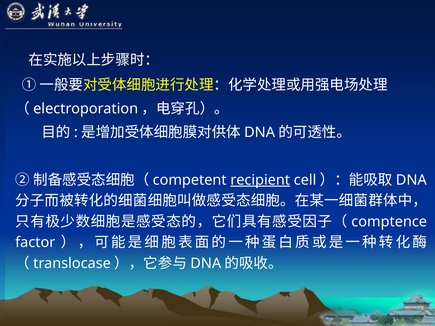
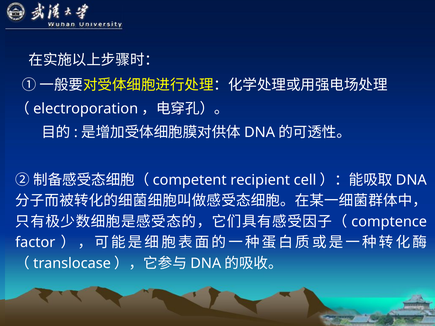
recipient underline: present -> none (260, 180)
